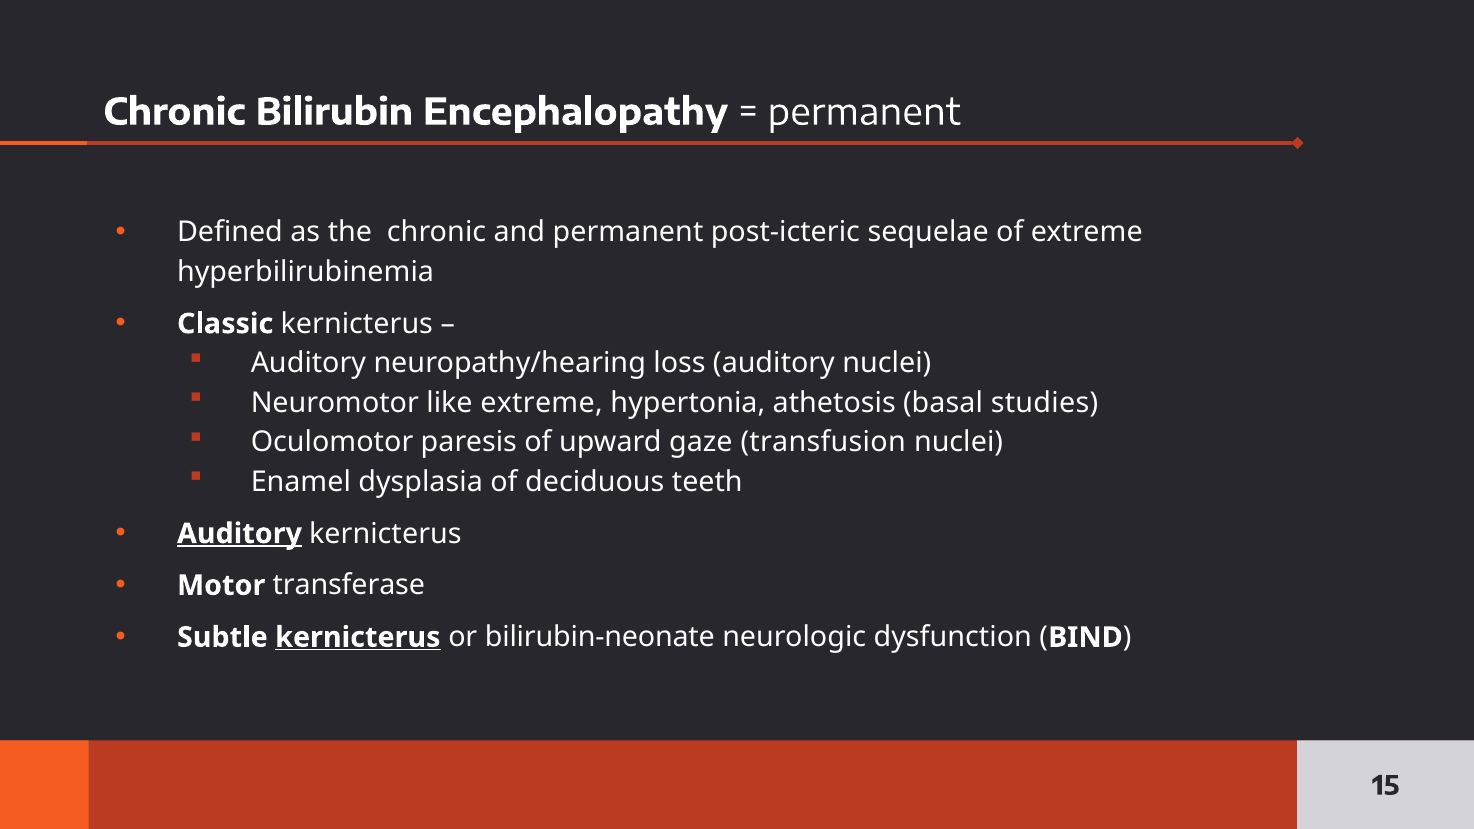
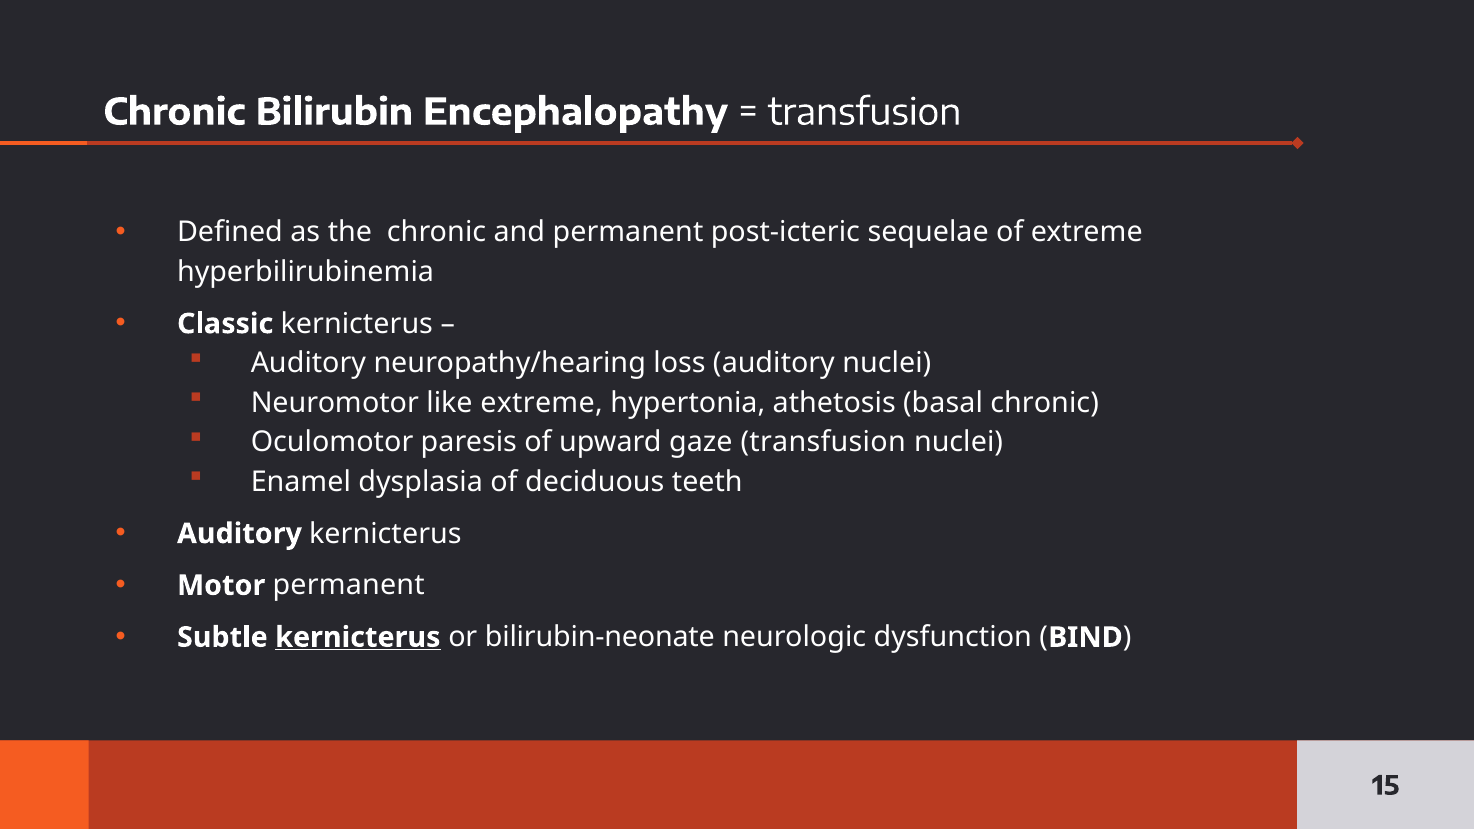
permanent: permanent -> transfusion (865, 113)
basal studies: studies -> chronic (1045, 403)
Auditory underline: present -> none (239, 534)
Motor transferase: transferase -> permanent (349, 586)
